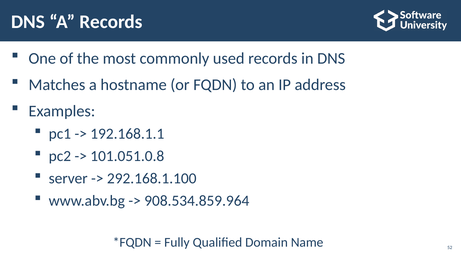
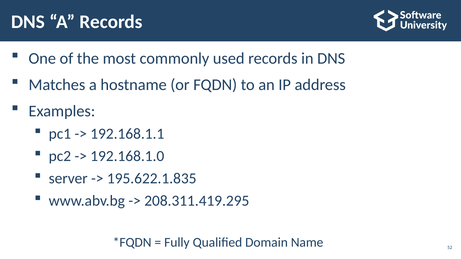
101.051.0.8: 101.051.0.8 -> 192.168.1.0 (127, 156)
292.168.1.100: 292.168.1.100 -> 195.622.1.835 (152, 179)
908.534.859.964: 908.534.859.964 -> 208.311.419.295 (197, 201)
